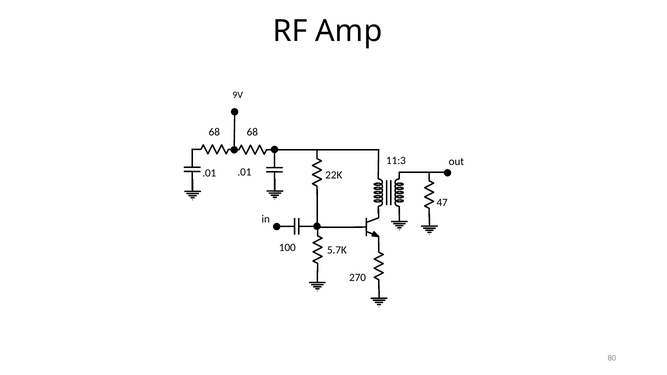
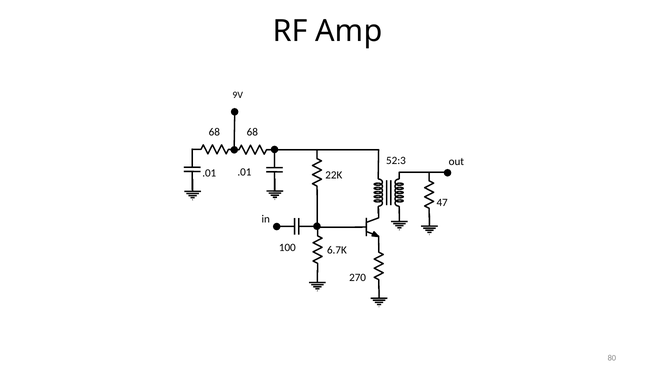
11:3: 11:3 -> 52:3 (396, 161)
5.7K: 5.7K -> 6.7K (337, 250)
